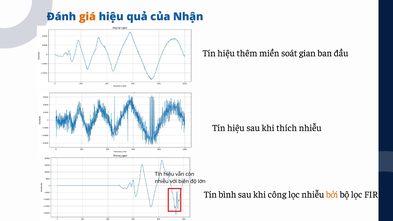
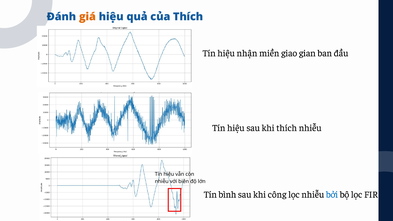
của Nhận: Nhận -> Thích (188, 17)
thêm: thêm -> nhận (247, 53)
soát: soát -> giao (289, 53)
bởi colour: orange -> blue (332, 195)
